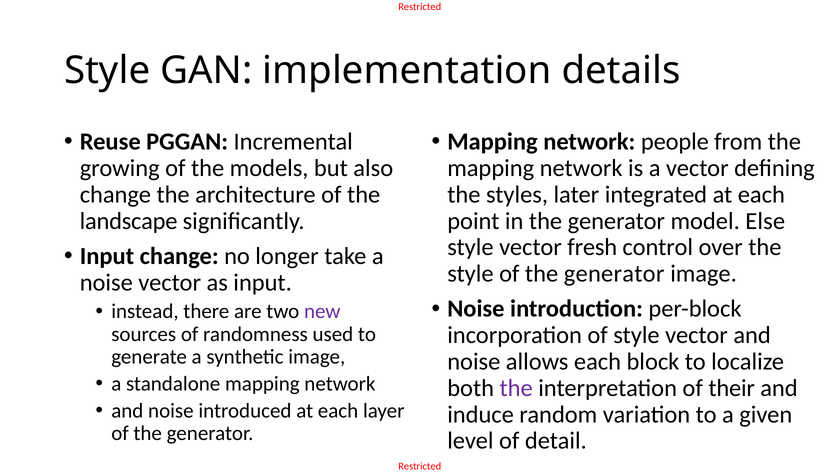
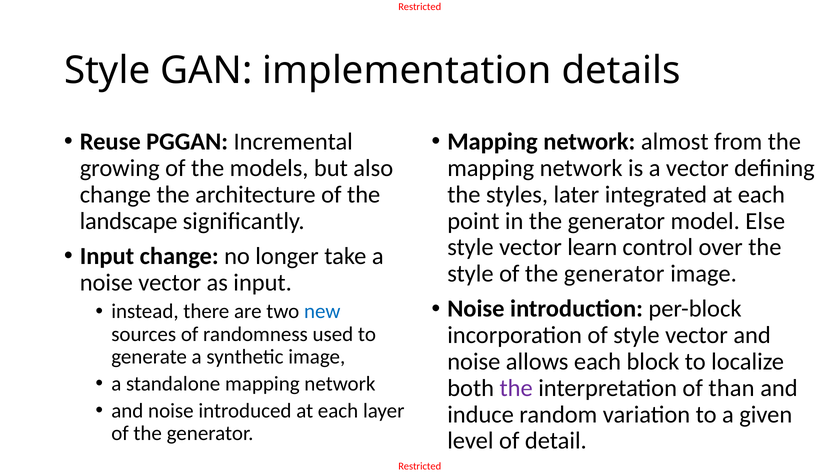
people: people -> almost (675, 142)
fresh: fresh -> learn (592, 248)
new colour: purple -> blue (322, 312)
their: their -> than (731, 388)
